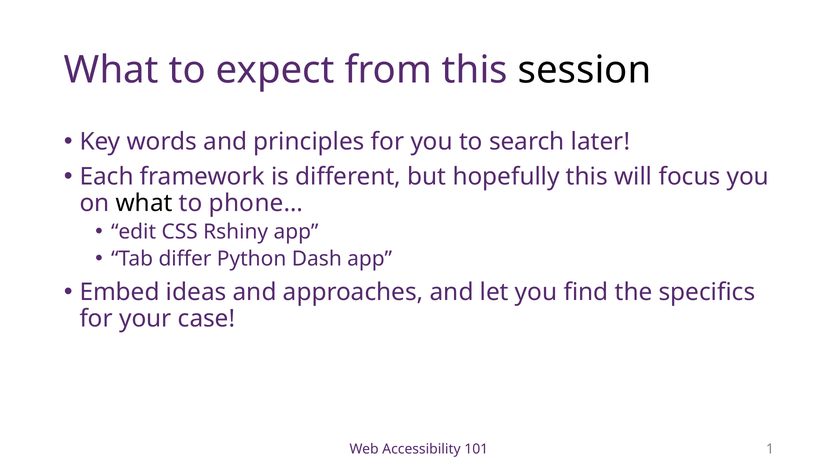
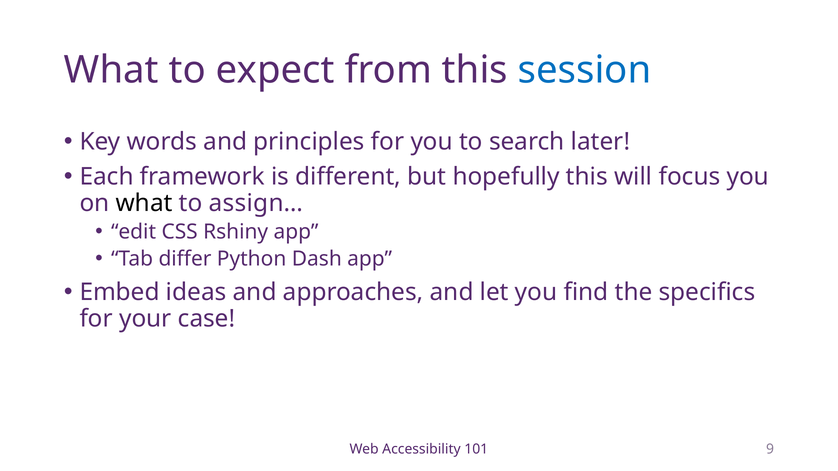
session colour: black -> blue (585, 70)
phone…: phone… -> assign… (256, 203)
1: 1 -> 9 (770, 449)
